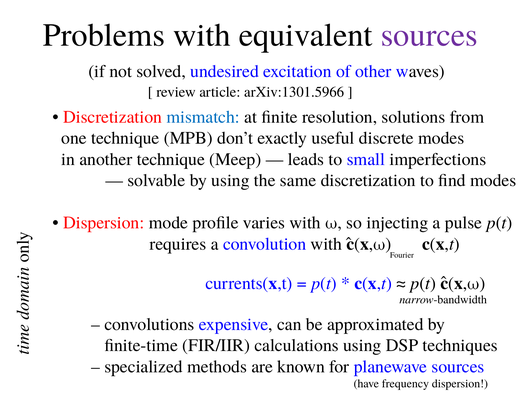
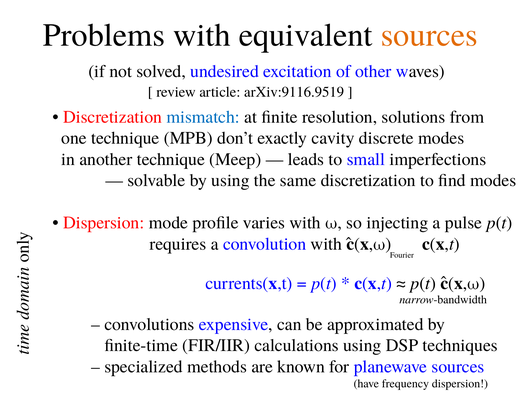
sources colour: purple -> orange (429, 35)
arXiv:1301.5966: arXiv:1301.5966 -> arXiv:9116.9519 (294, 92)
useful: useful -> cavity (333, 138)
